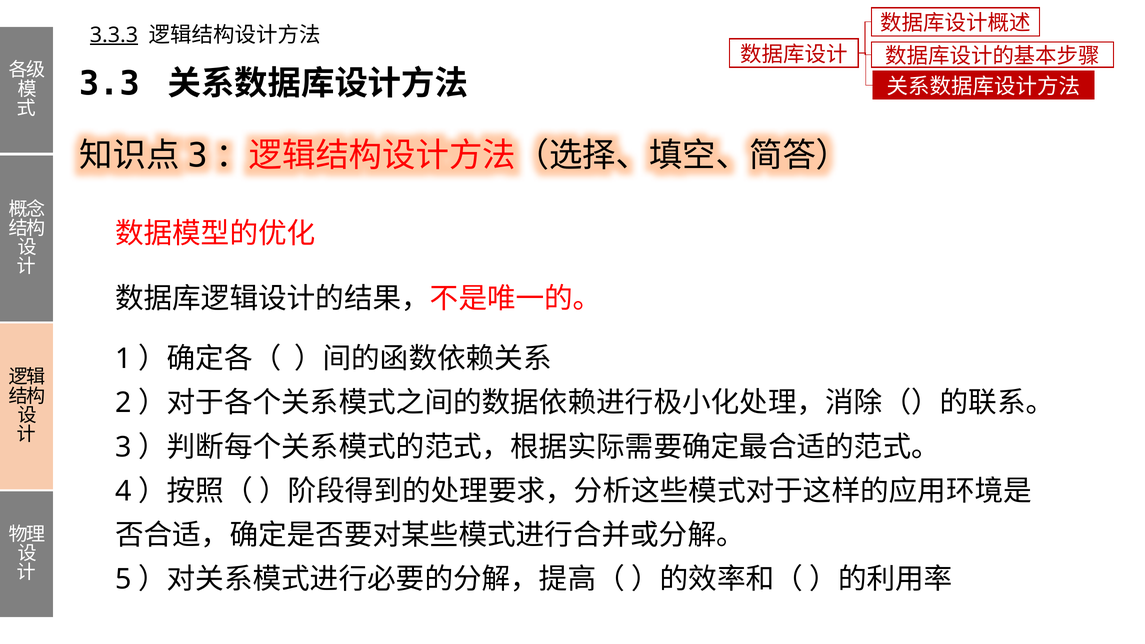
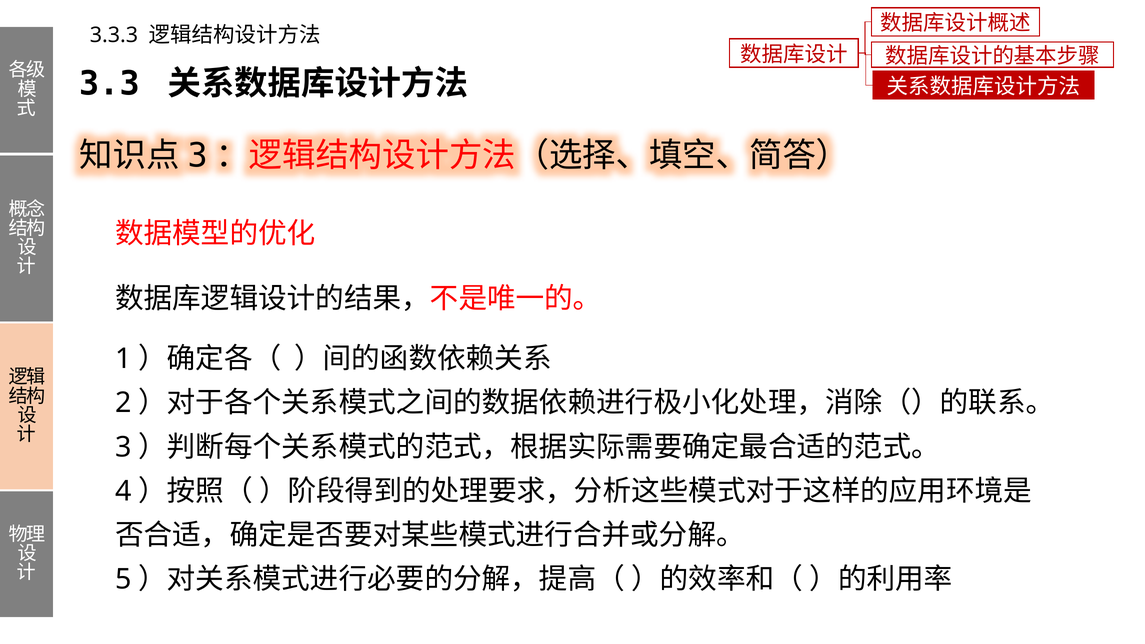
3.3.3 underline: present -> none (114, 35)
